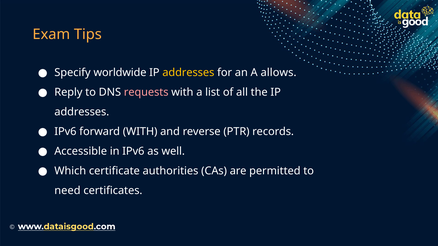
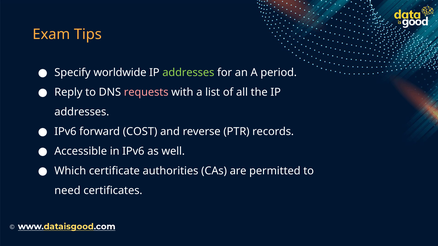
addresses colour: yellow -> light green (188, 73)
allows: allows -> period (279, 73)
forward WITH: WITH -> COST (140, 132)
